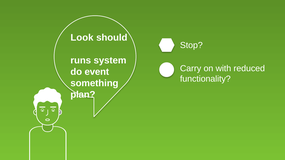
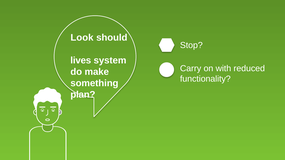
runs: runs -> lives (81, 61)
event: event -> make (97, 72)
